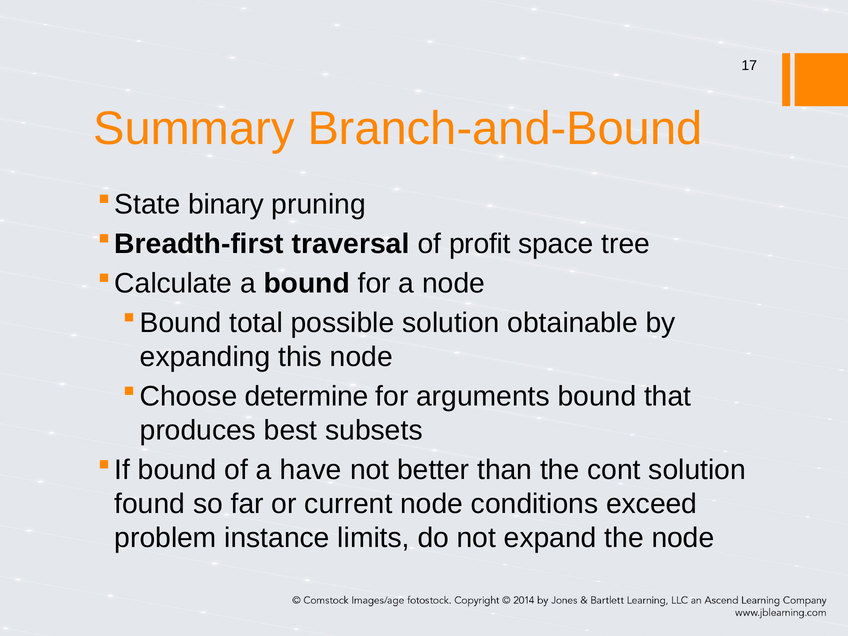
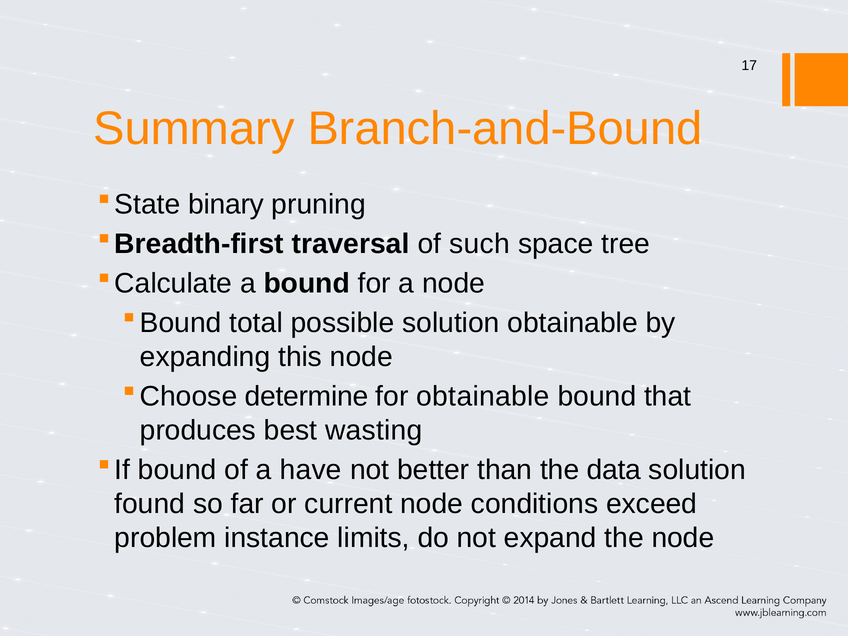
profit: profit -> such (479, 244)
for arguments: arguments -> obtainable (483, 397)
subsets: subsets -> wasting (374, 430)
cont: cont -> data (614, 470)
